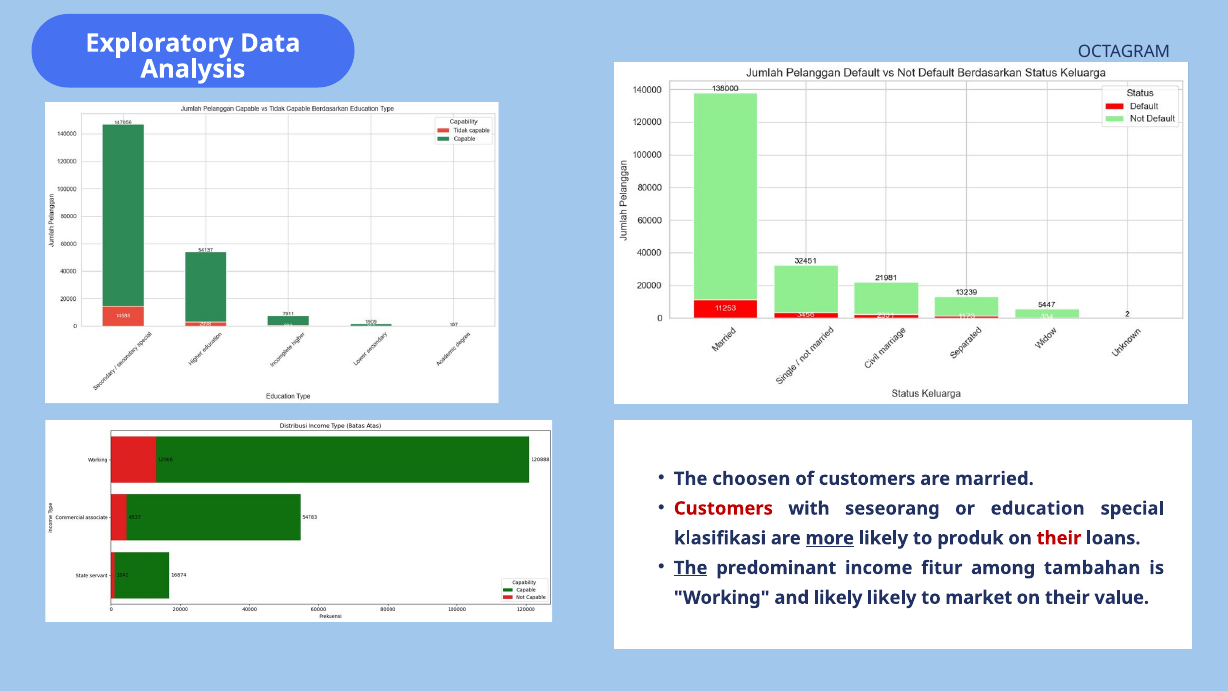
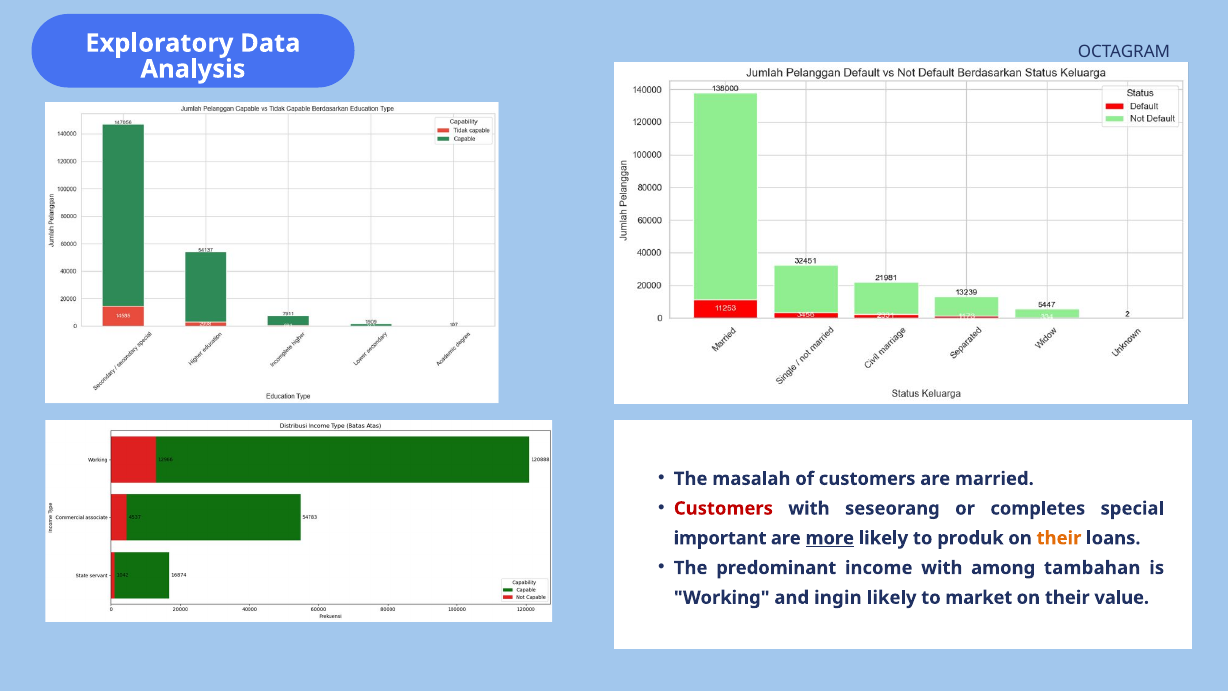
choosen: choosen -> masalah (751, 479)
education: education -> completes (1038, 508)
klasifikasi: klasifikasi -> important (720, 538)
their colour: red -> orange (1059, 538)
The underline: present -> none (691, 568)
income fitur: fitur -> with (942, 568)
and likely: likely -> ingin (838, 597)
